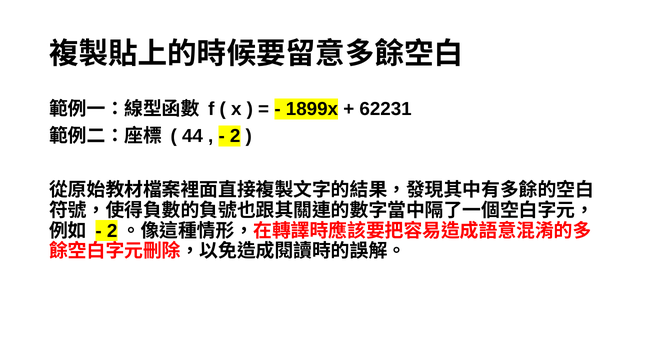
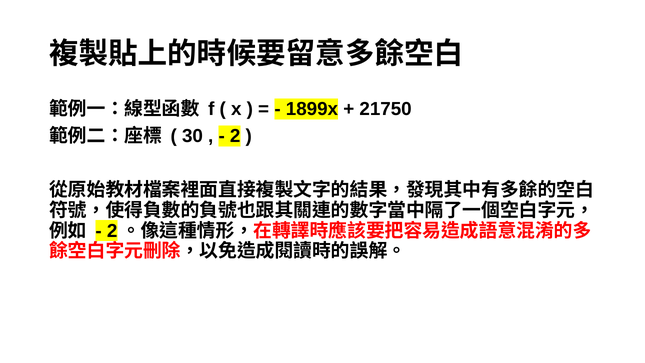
62231: 62231 -> 21750 (386, 109)
44: 44 -> 30 (192, 136)
